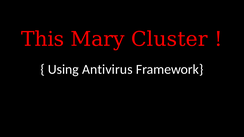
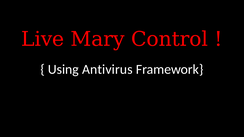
This: This -> Live (43, 39)
Cluster: Cluster -> Control (170, 39)
